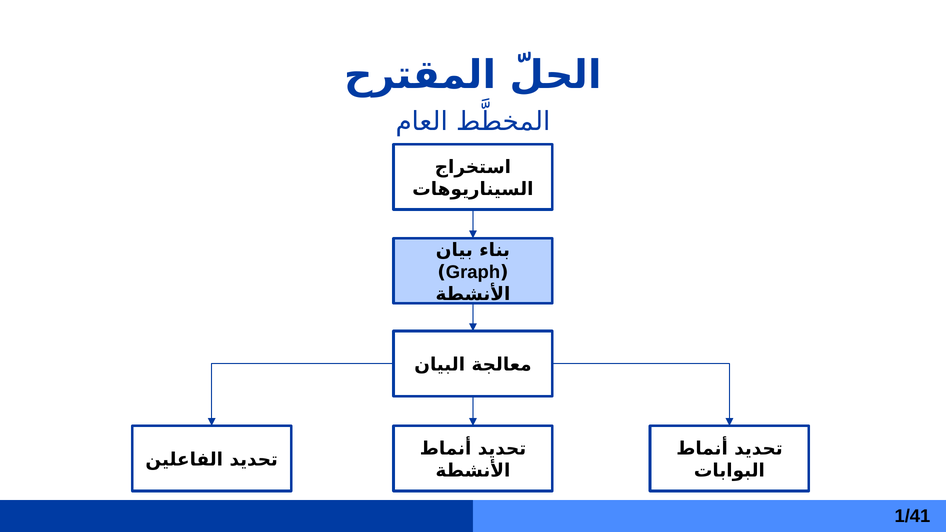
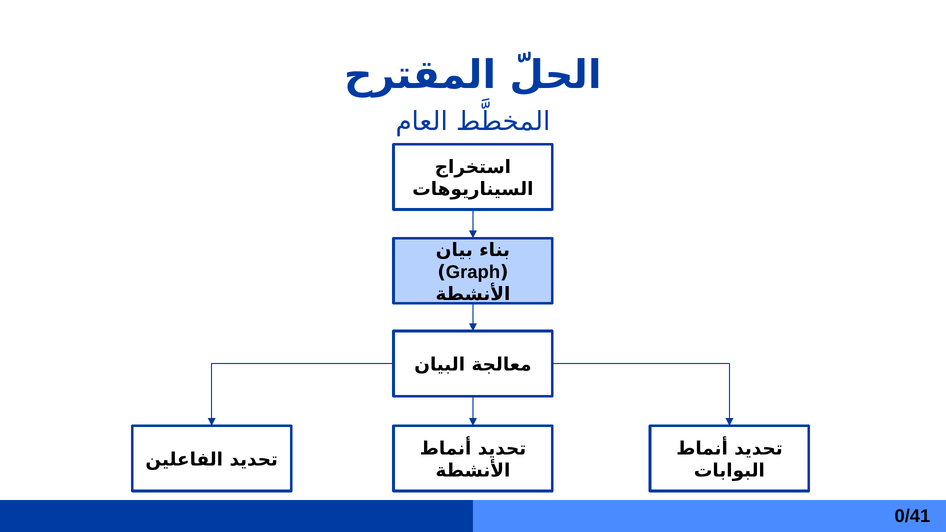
1/41: 1/41 -> 0/41 (912, 516)
